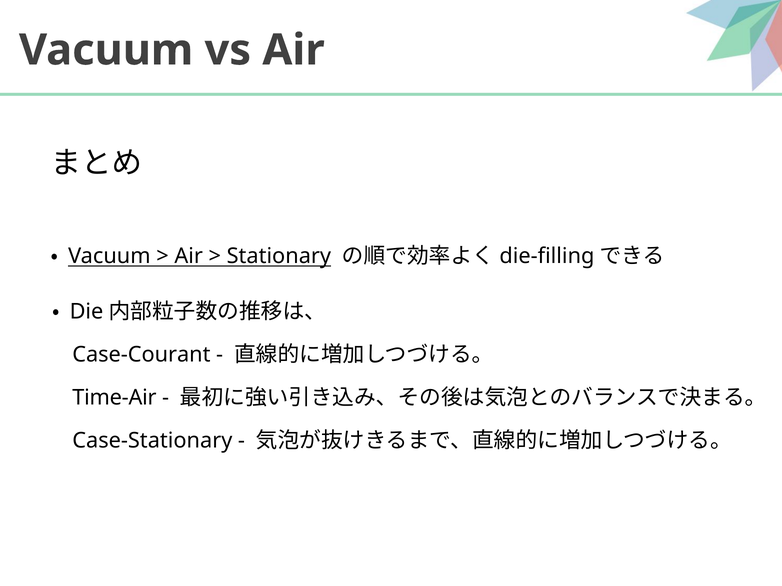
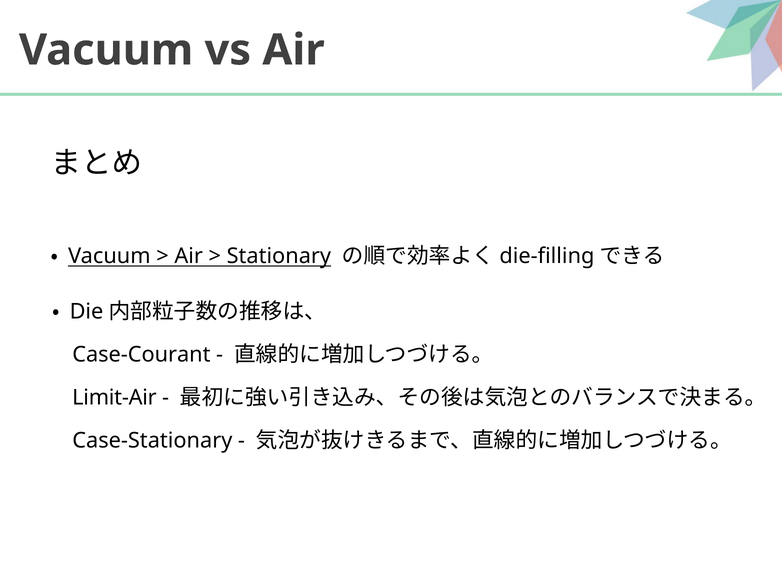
Time-Air: Time-Air -> Limit-Air (114, 398)
